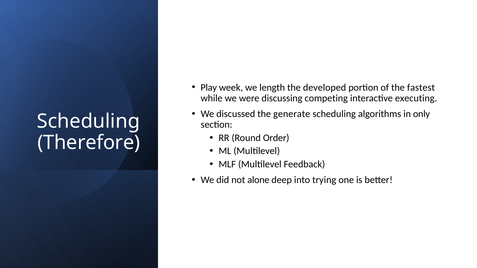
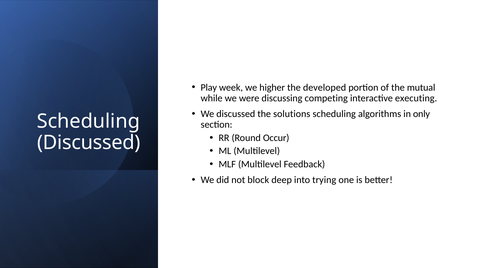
length: length -> higher (272, 88)
fastest: fastest -> mutual (421, 88)
generate: generate -> solutions (292, 114)
Order: Order -> Occur (276, 138)
Therefore: Therefore -> Discussed (89, 143)
alone: alone -> block (258, 180)
